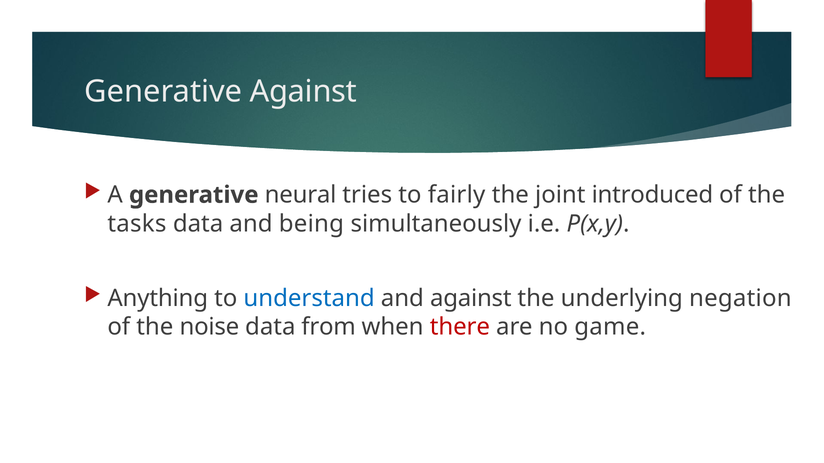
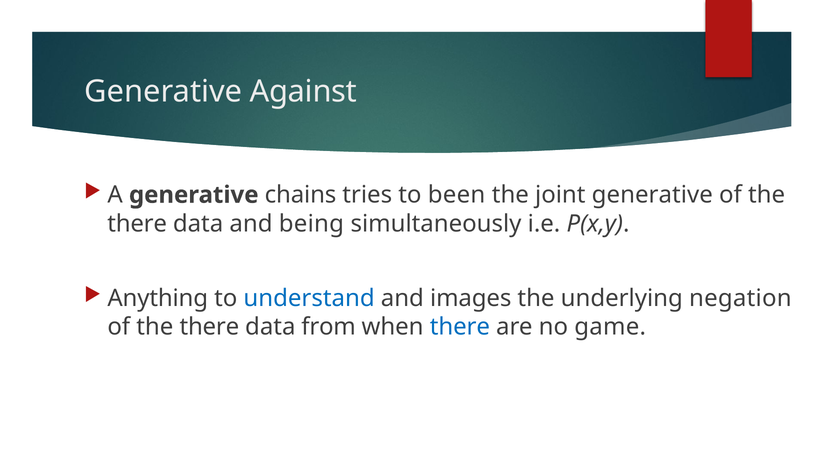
neural: neural -> chains (301, 195)
fairly: fairly -> been (457, 195)
joint introduced: introduced -> generative (652, 195)
tasks: tasks -> there (137, 224)
and against: against -> images (471, 299)
noise: noise -> there (209, 327)
there colour: red -> blue (460, 327)
